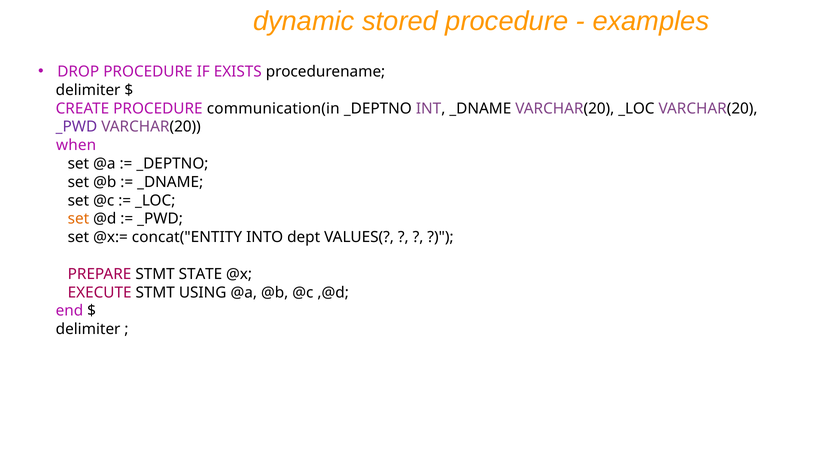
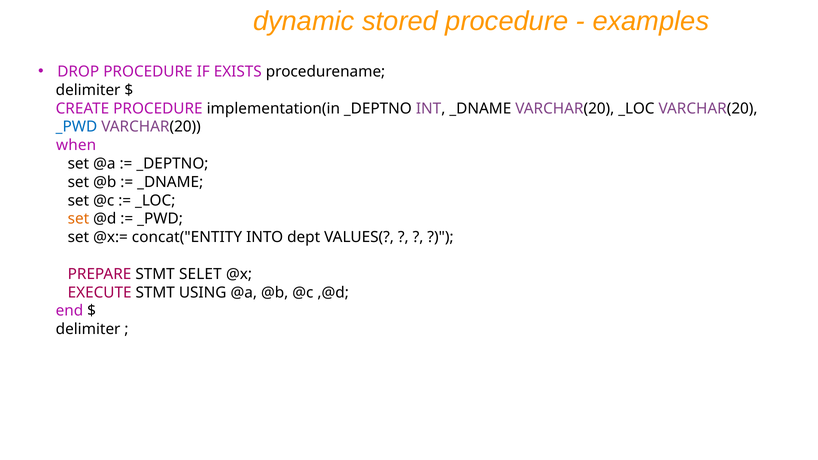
communication(in: communication(in -> implementation(in (273, 108)
_PWD colour: purple -> blue (76, 127)
STATE: STATE -> SELET (200, 274)
